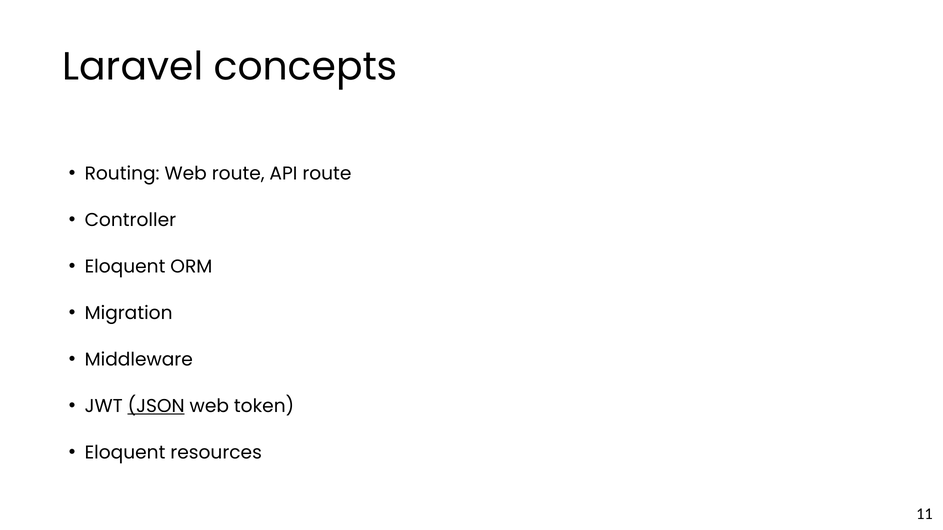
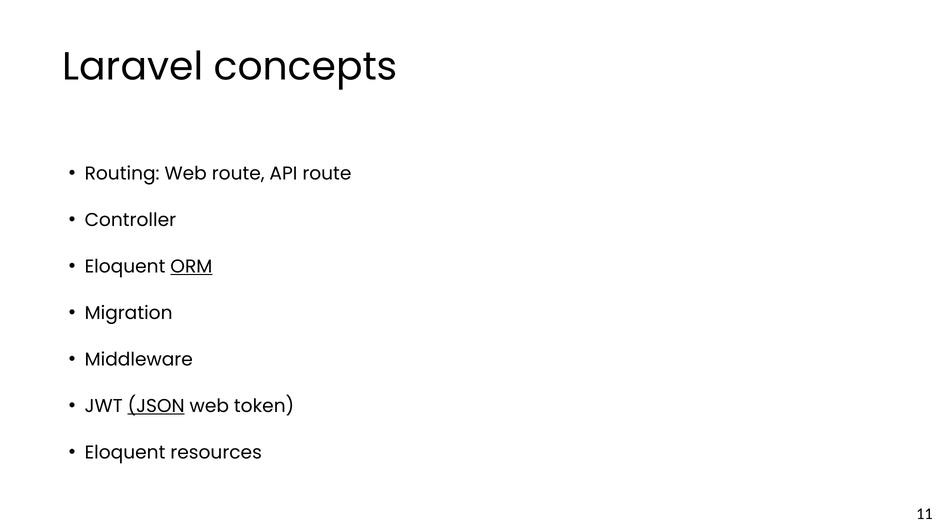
ORM underline: none -> present (191, 267)
